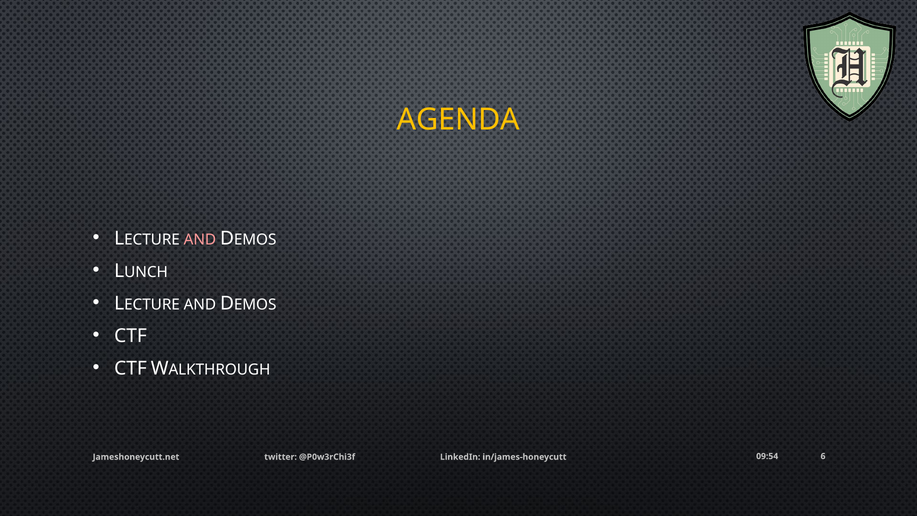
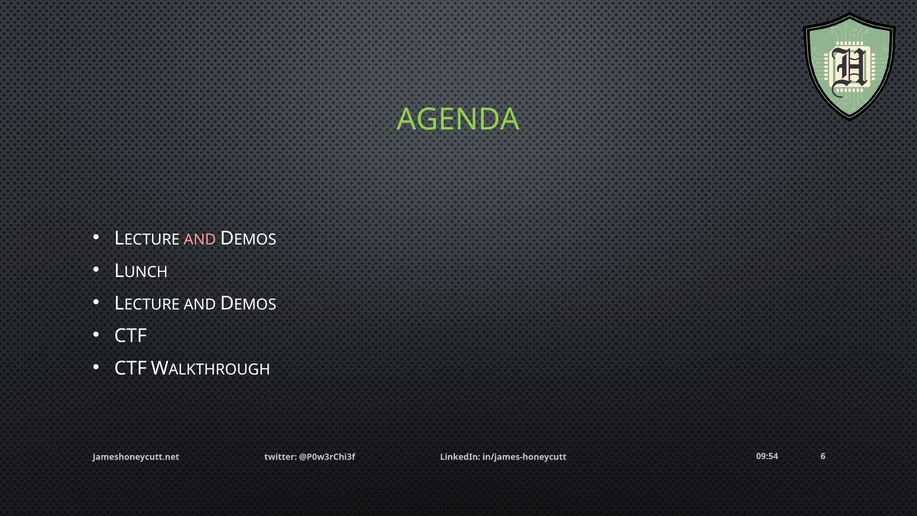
AGENDA colour: yellow -> light green (458, 120)
